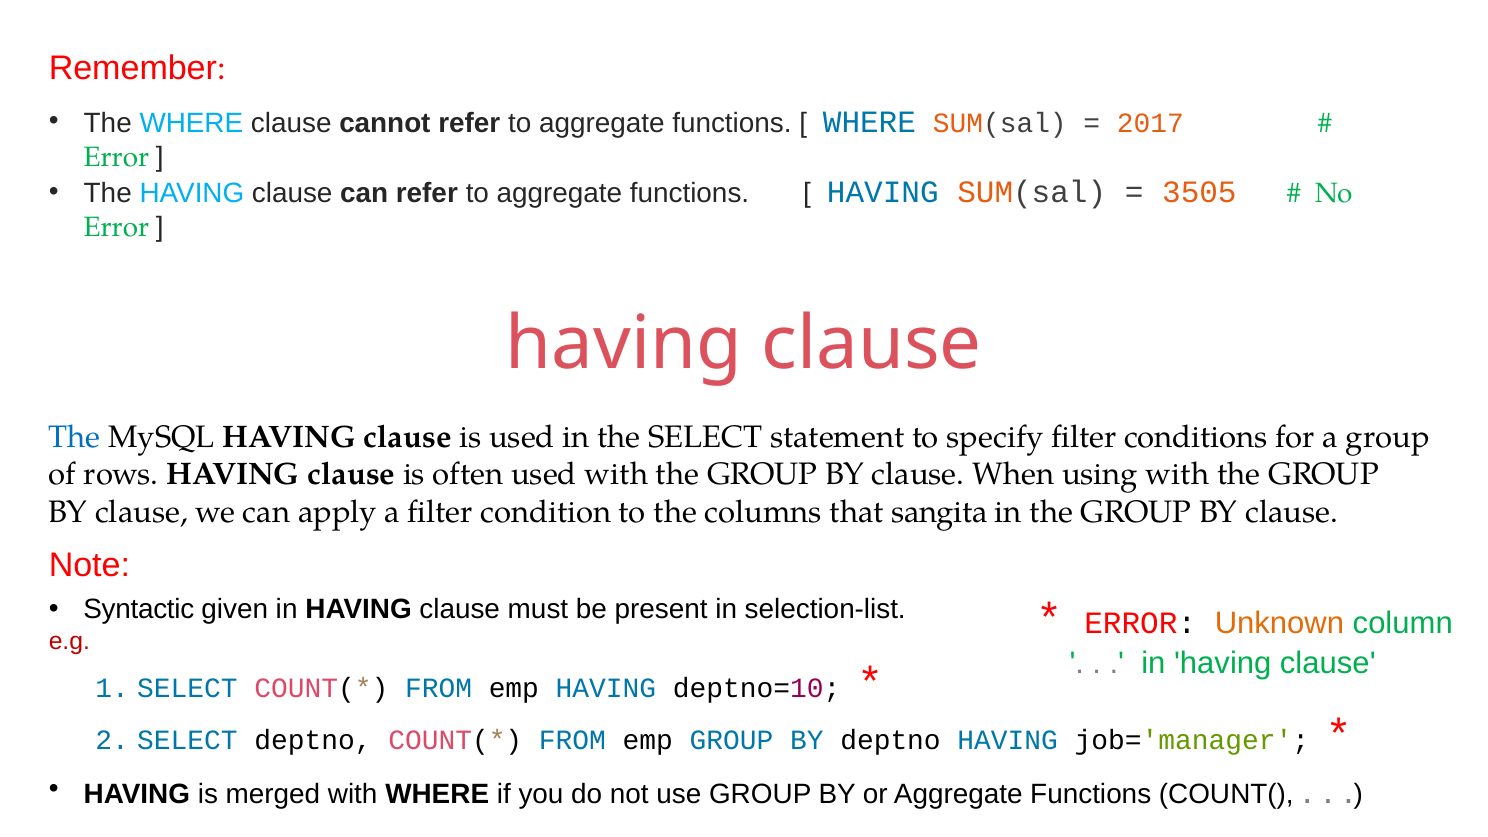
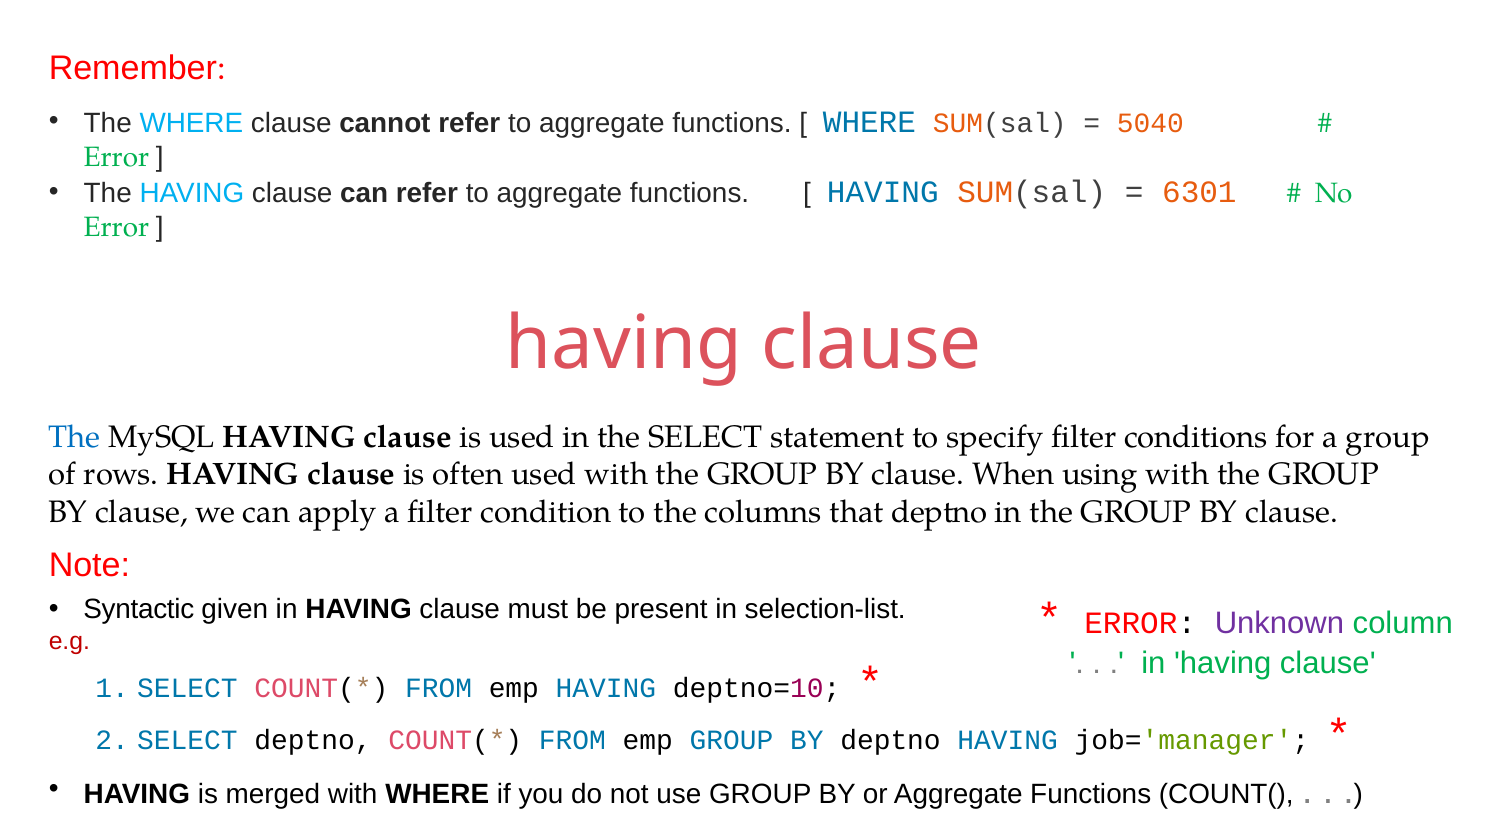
2017: 2017 -> 5040 (1150, 123)
3505: 3505 -> 6301 (1199, 193)
that sangita: sangita -> deptno (940, 512)
Unknown colour: orange -> purple (1279, 623)
